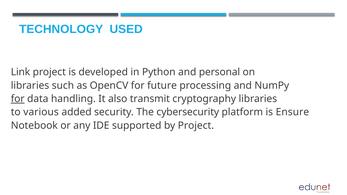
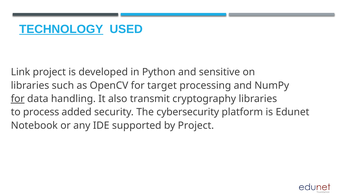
TECHNOLOGY underline: none -> present (61, 29)
personal: personal -> sensitive (219, 72)
future: future -> target (162, 86)
various: various -> process (41, 112)
Ensure: Ensure -> Edunet (292, 112)
